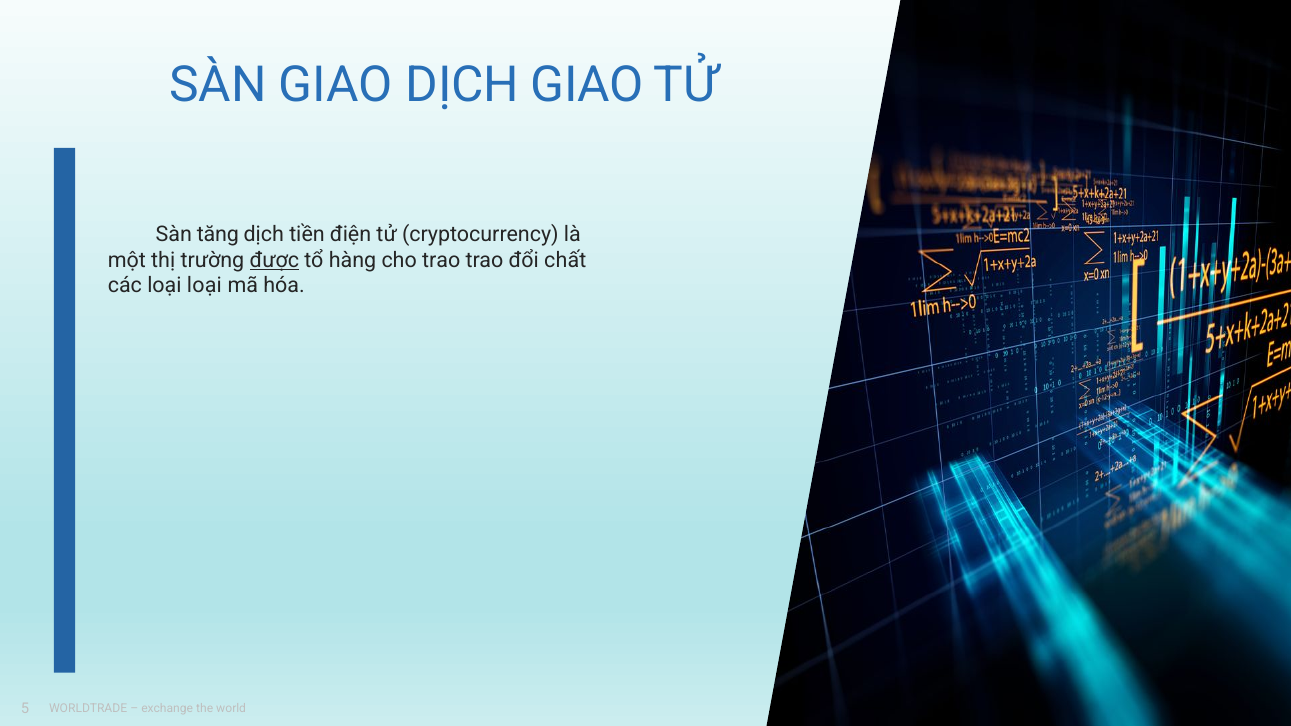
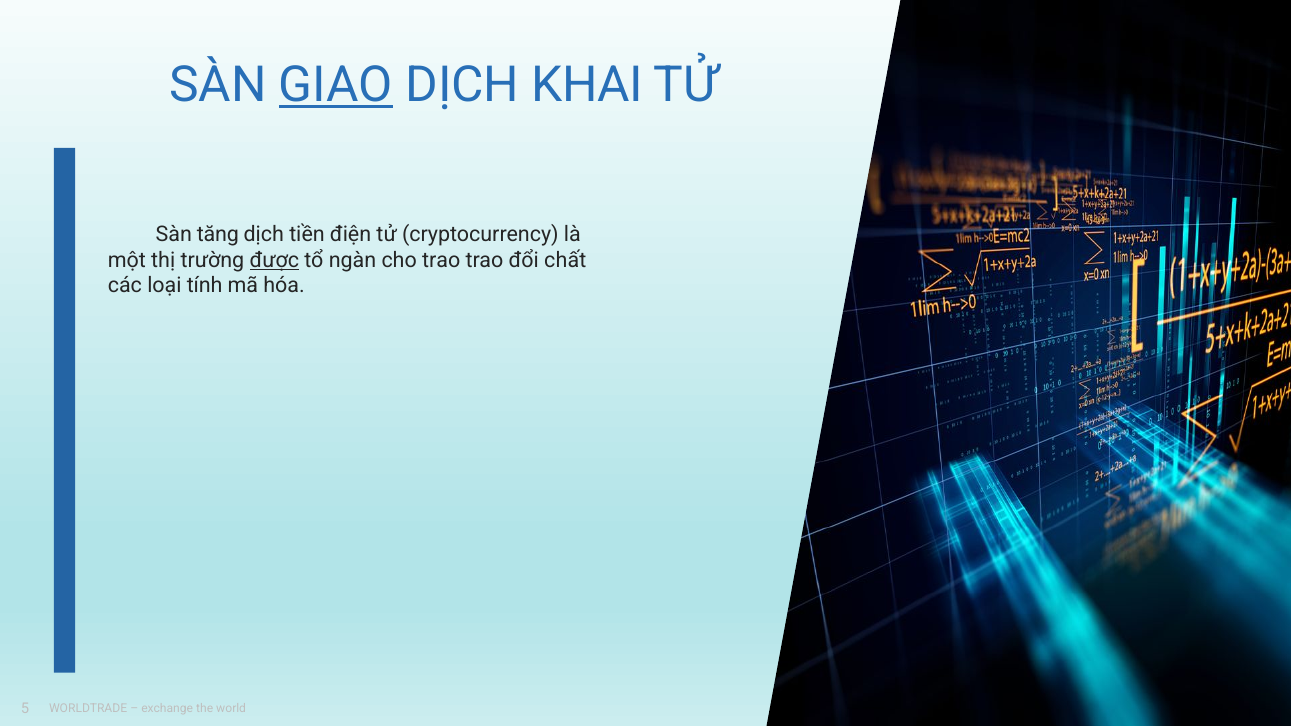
GIAO underline: none -> present (336, 85)
DỊCH GIAO: GIAO -> KHAI (587, 85)
hàng: hàng -> ngàn (353, 260)
loại loại: loại -> tính (205, 286)
